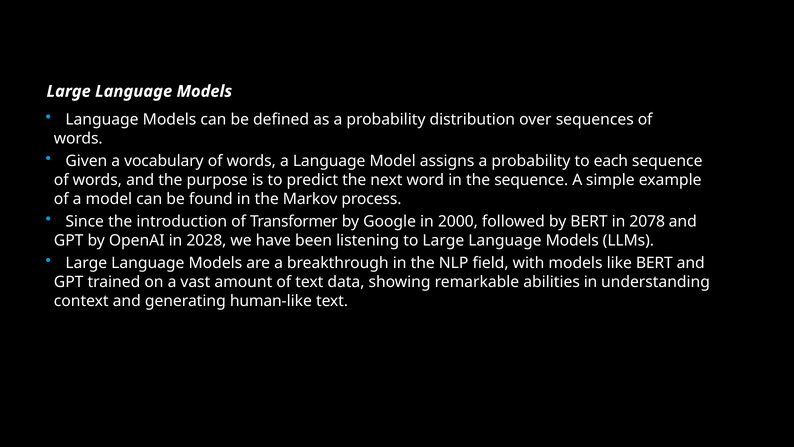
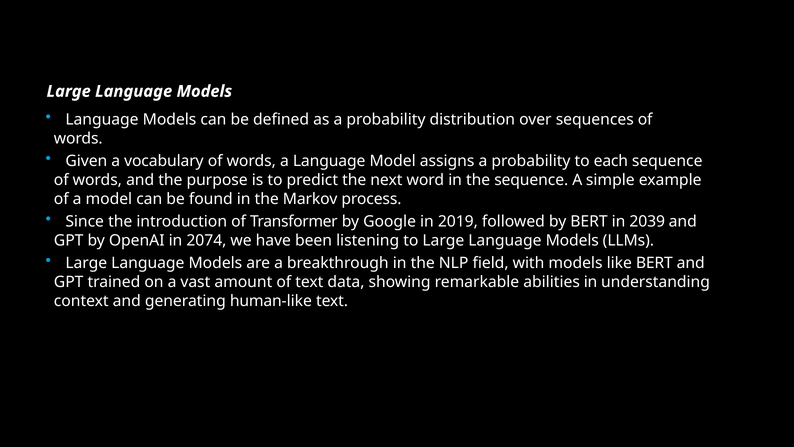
2000: 2000 -> 2019 (458, 221)
2078: 2078 -> 2039 (647, 221)
2028: 2028 -> 2074 (206, 240)
